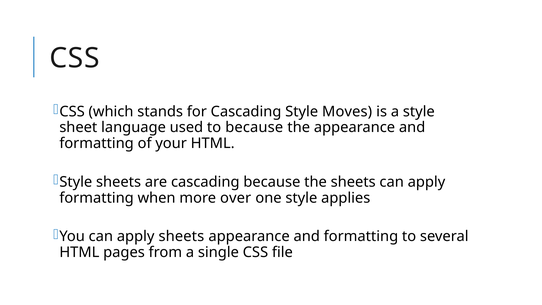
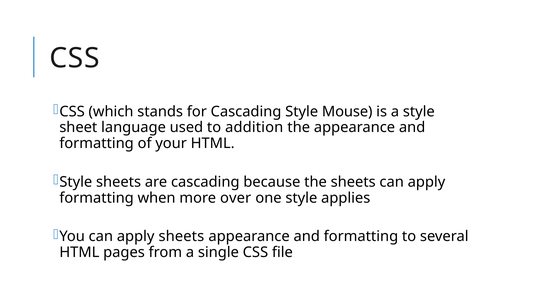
Moves: Moves -> Mouse (347, 112)
to because: because -> addition (254, 127)
